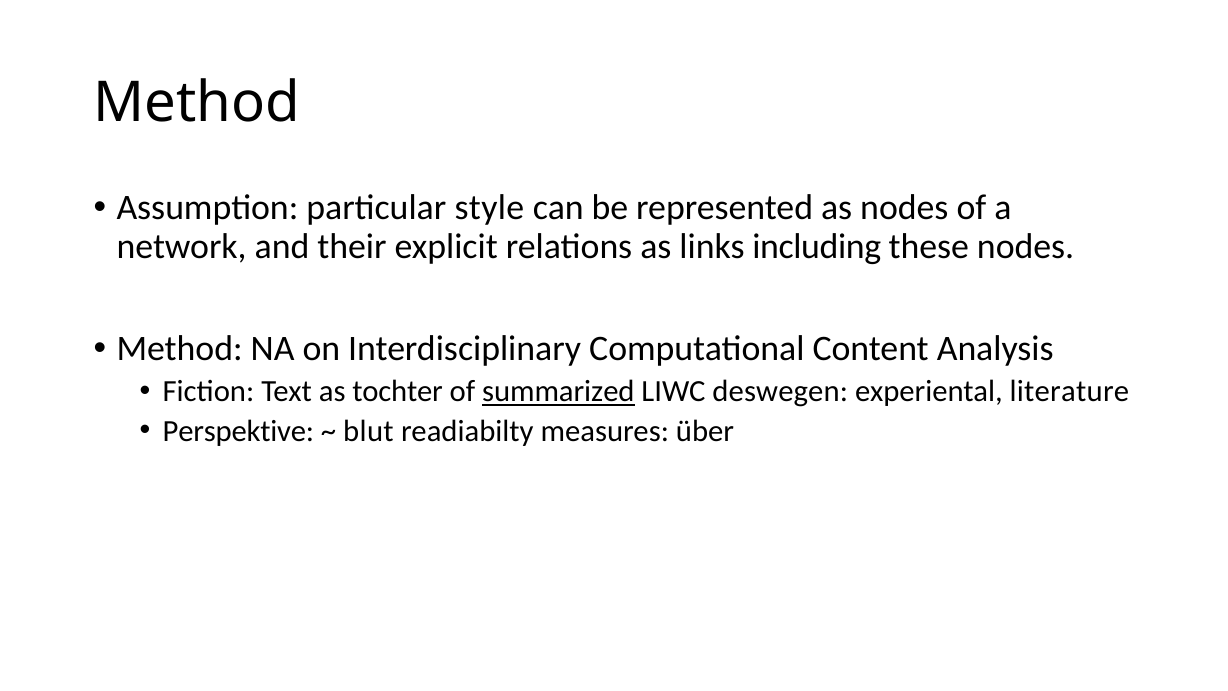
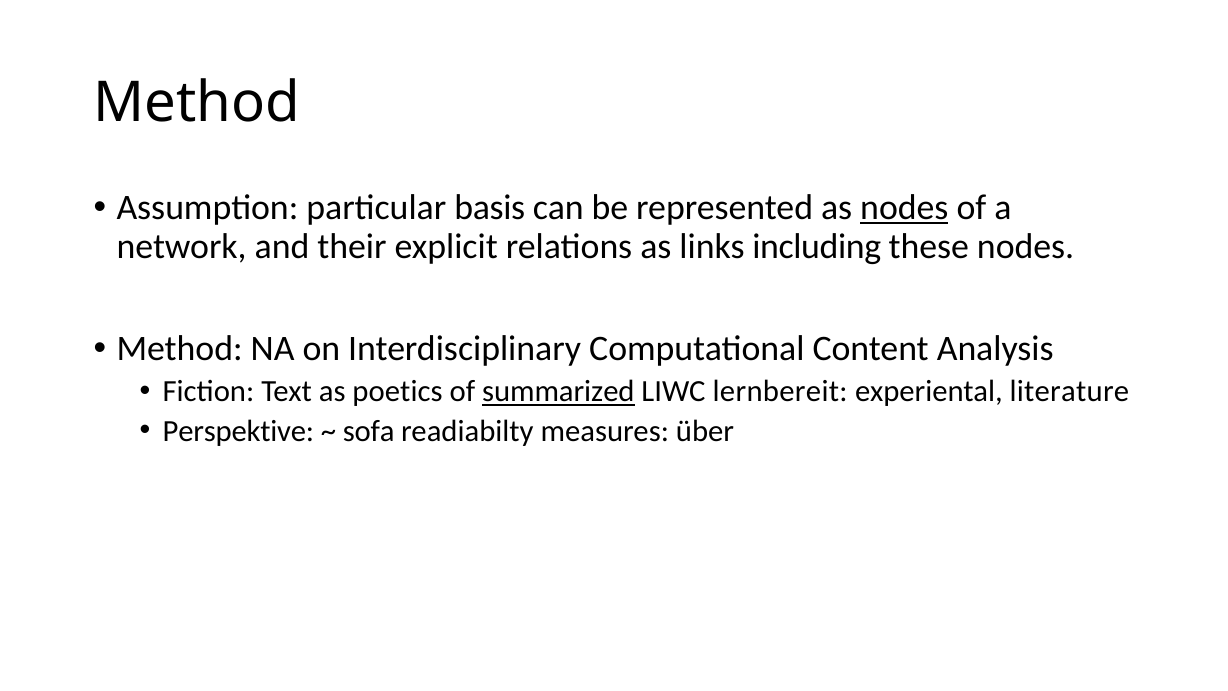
style: style -> basis (490, 208)
nodes underline: none -> present (904, 208)
tochter: tochter -> poetics (398, 391)
deswegen: deswegen -> lernbereit (780, 391)
blut: blut -> sofa (369, 431)
